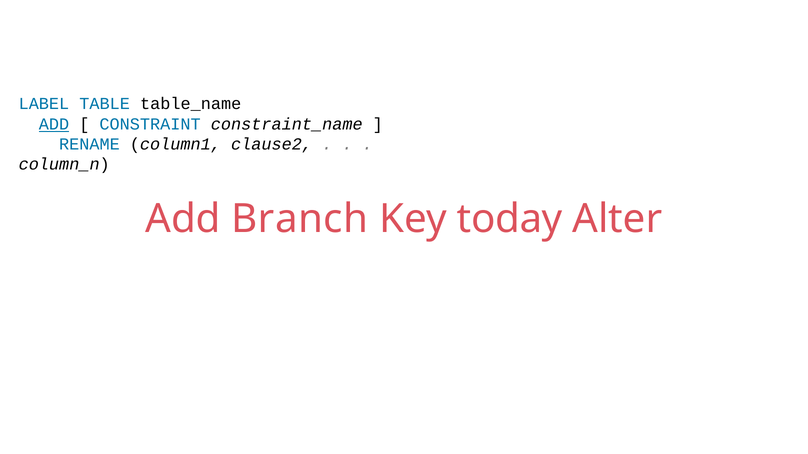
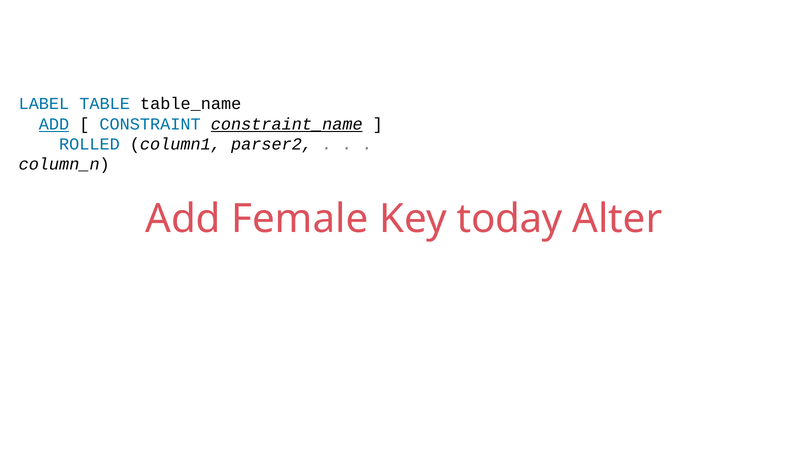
constraint_name underline: none -> present (287, 124)
RENAME: RENAME -> ROLLED (89, 144)
clause2: clause2 -> parser2 (272, 144)
Branch: Branch -> Female (300, 219)
